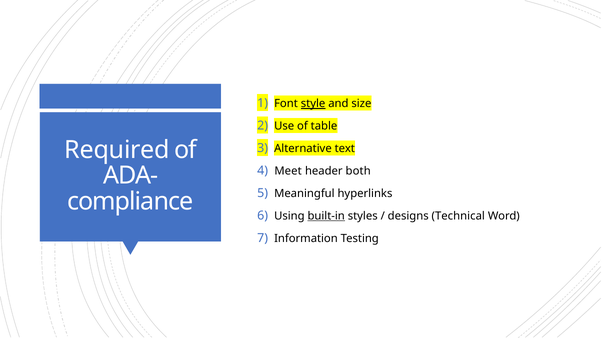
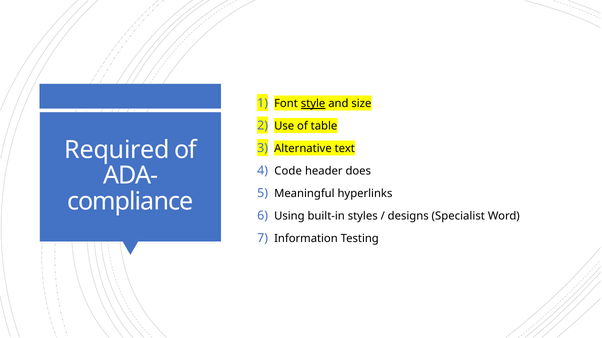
Meet: Meet -> Code (288, 171)
both: both -> does (358, 171)
built-in underline: present -> none (326, 216)
Technical: Technical -> Specialist (458, 216)
